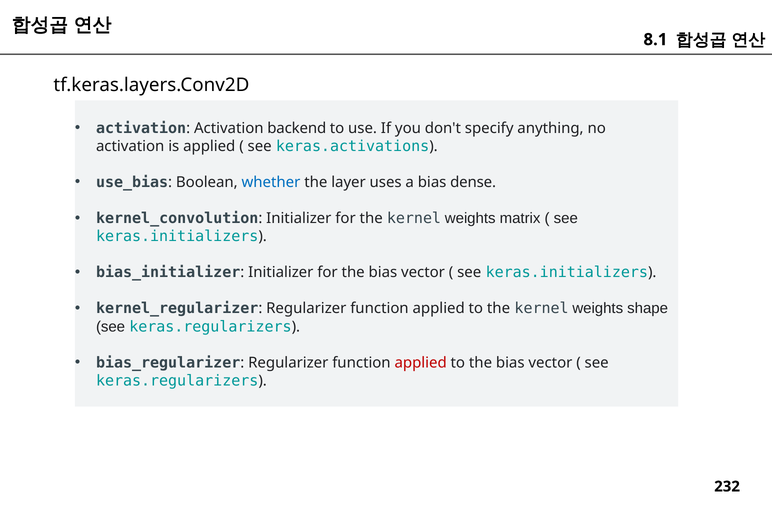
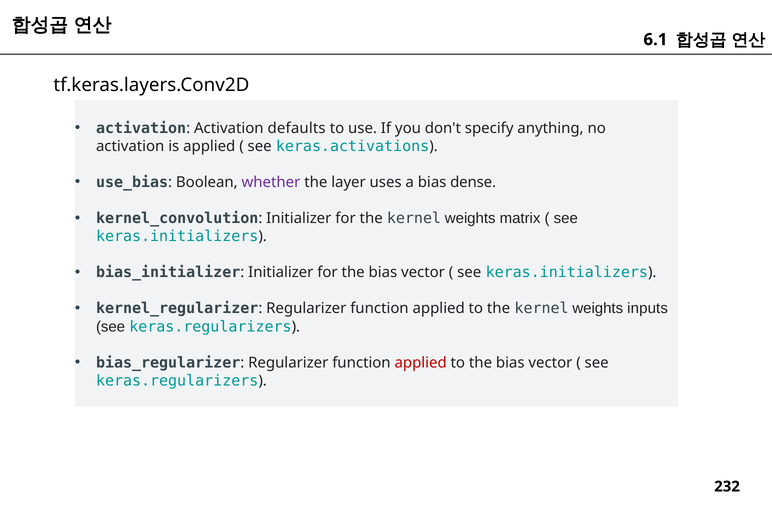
8.1: 8.1 -> 6.1 (655, 40)
backend: backend -> defaults (297, 128)
whether colour: blue -> purple (271, 182)
shape: shape -> inputs (648, 309)
